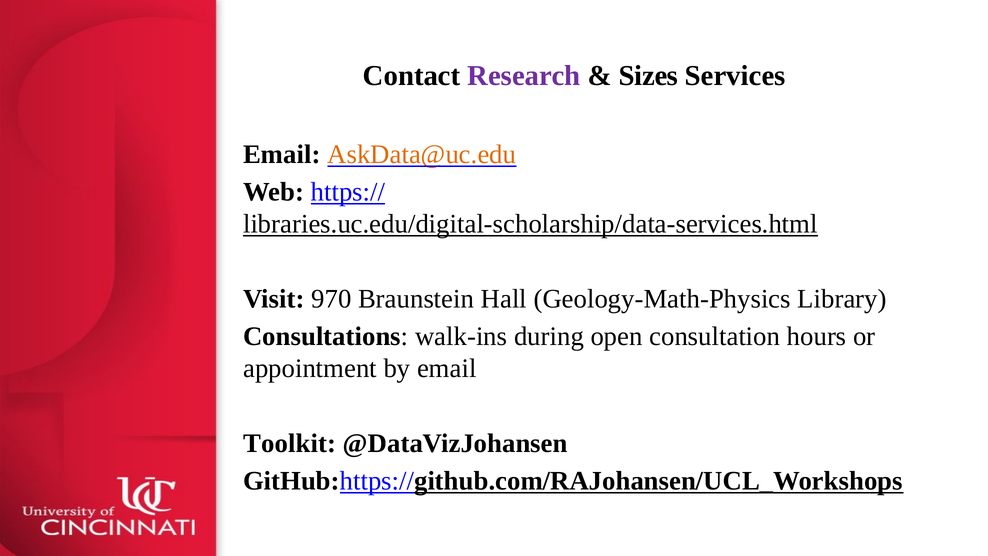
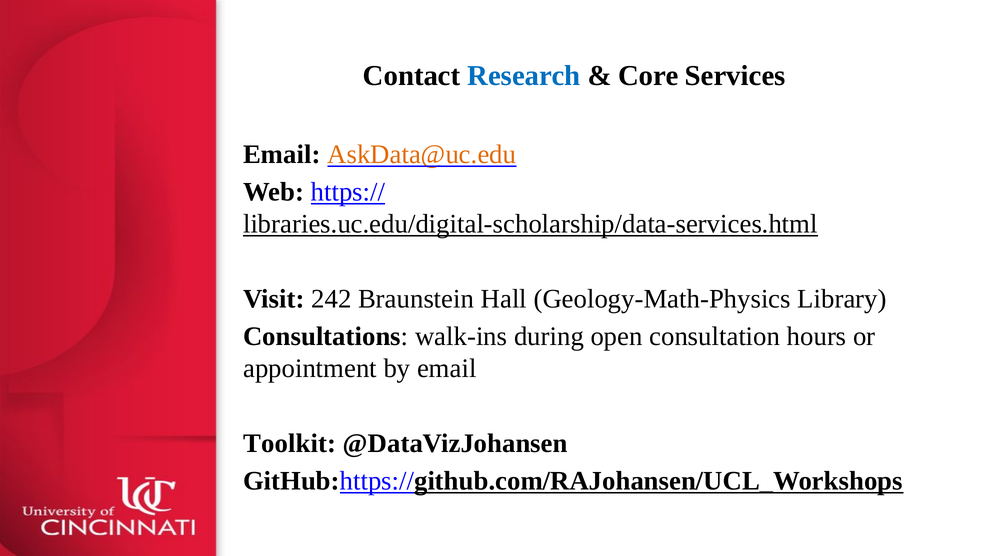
Research colour: purple -> blue (524, 75)
Sizes: Sizes -> Core (648, 75)
970: 970 -> 242 (331, 299)
